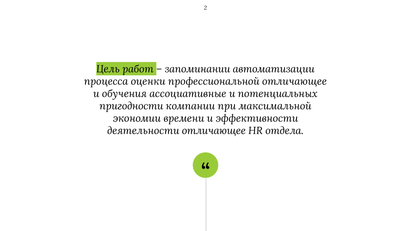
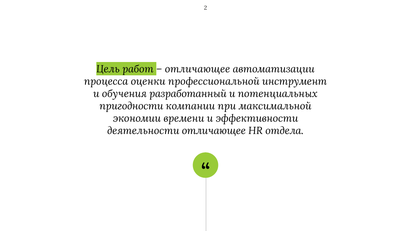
запоминании: запоминании -> отличающее (197, 69)
профессиональной отличающее: отличающее -> инструмент (295, 81)
ассоциативные: ассоциативные -> разработанный (188, 94)
